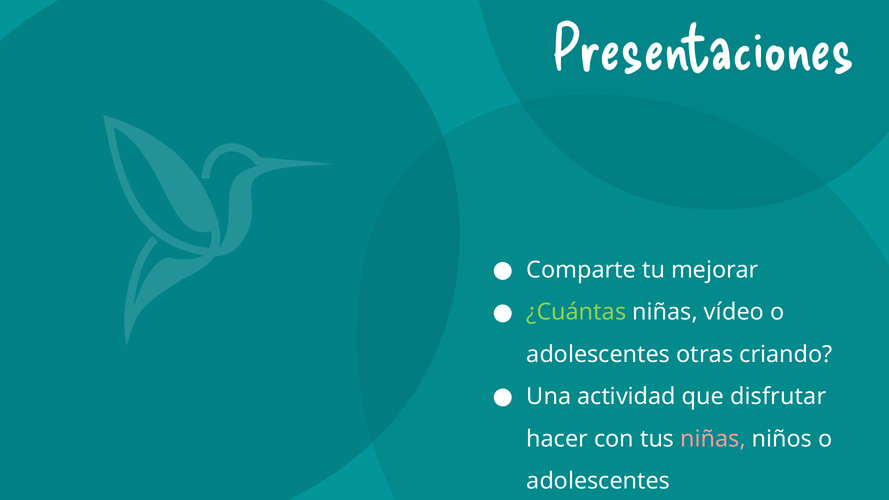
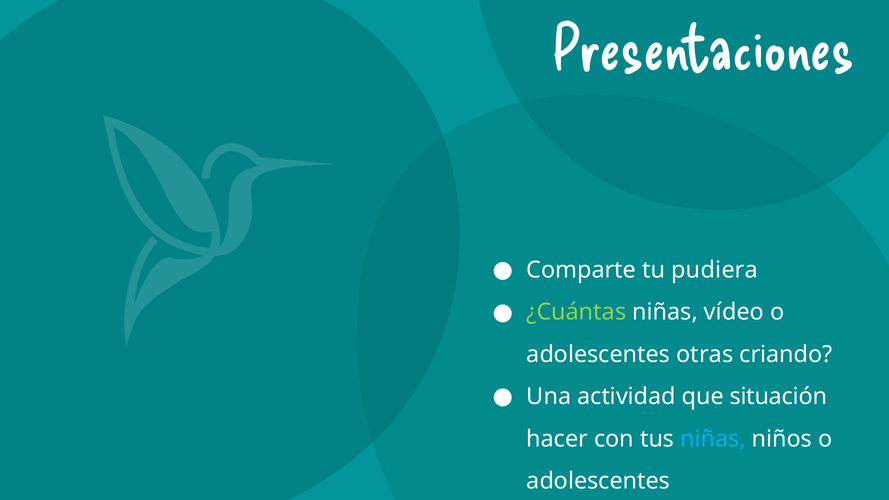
mejorar: mejorar -> pudiera (715, 270)
disfrutar: disfrutar -> situación (778, 397)
niñas colour: pink -> light blue (713, 439)
